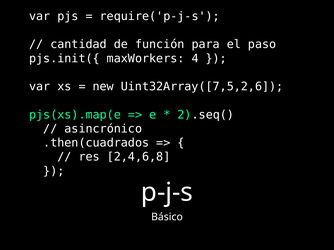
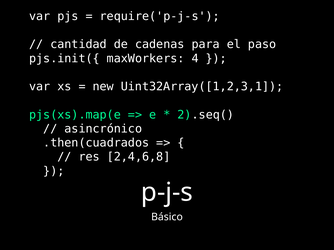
función: función -> cadenas (160, 44)
Uint32Array([7,5,2,6: Uint32Array([7,5,2,6 -> Uint32Array([1,2,3,1 (202, 87)
